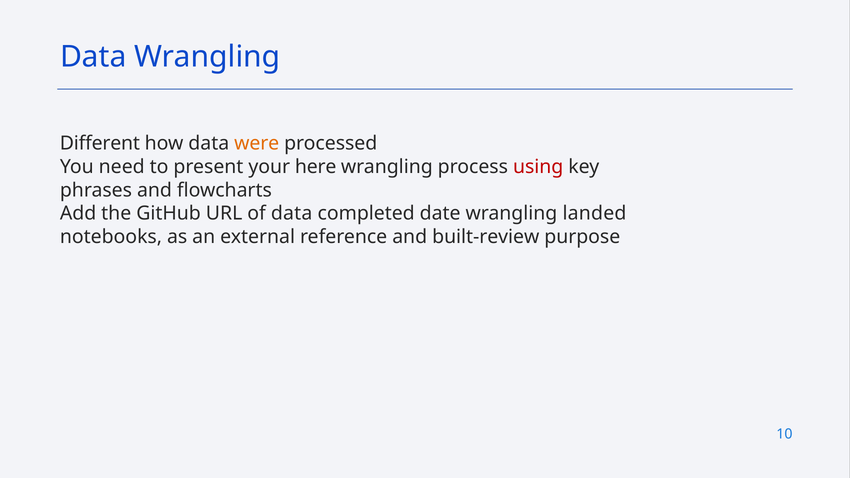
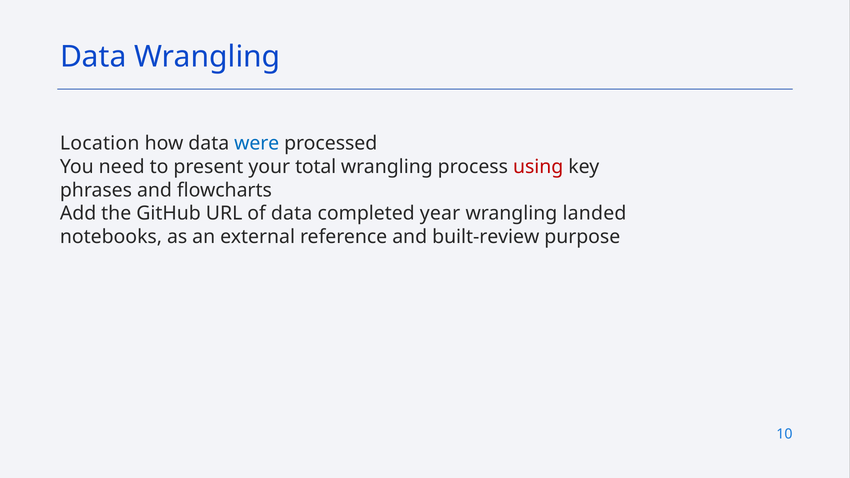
Different: Different -> Location (100, 143)
were colour: orange -> blue (257, 143)
here: here -> total (316, 167)
date: date -> year (440, 214)
